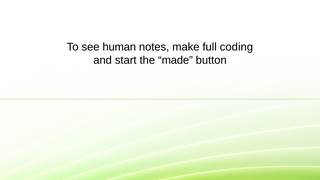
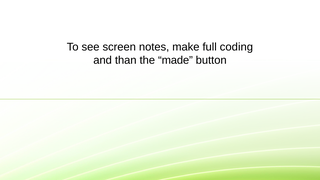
human: human -> screen (119, 47)
start: start -> than (126, 60)
